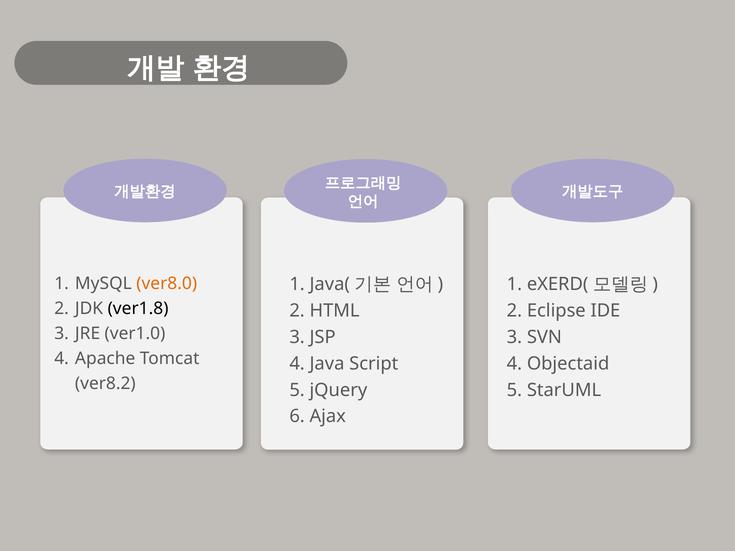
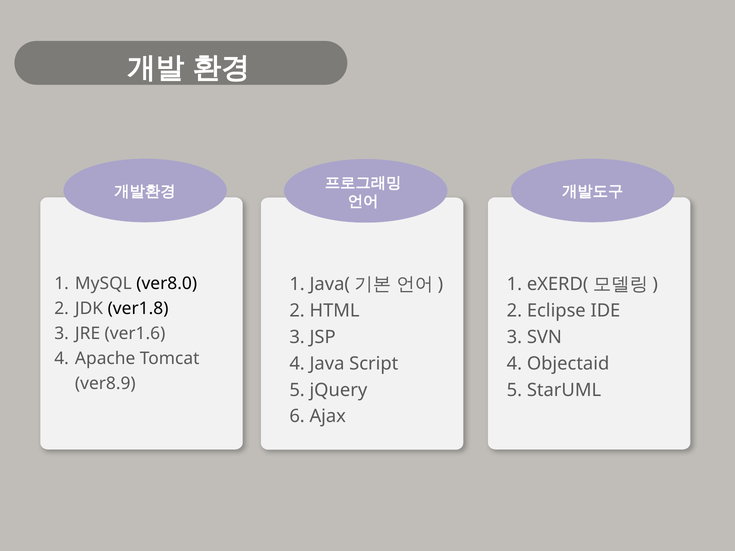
ver8.0 colour: orange -> black (167, 283)
ver1.0: ver1.0 -> ver1.6 (135, 333)
ver8.2: ver8.2 -> ver8.9 (105, 384)
